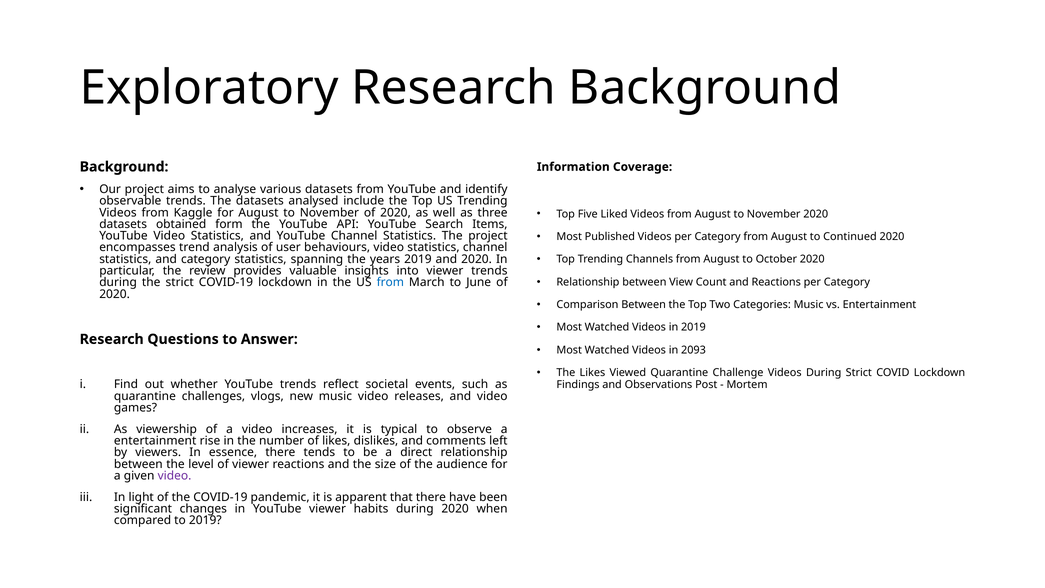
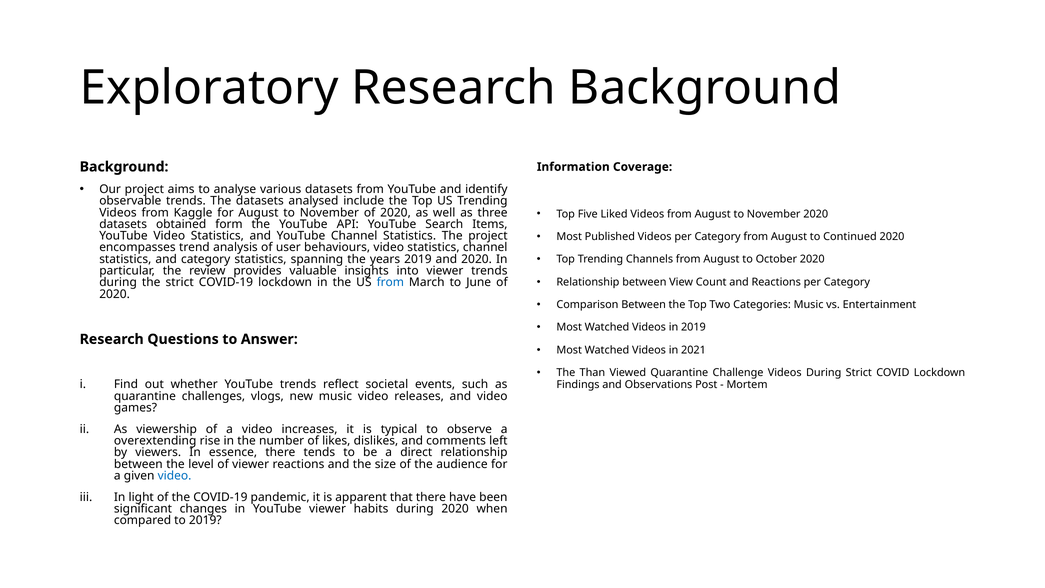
2093: 2093 -> 2021 (693, 350)
The Likes: Likes -> Than (592, 373)
entertainment: entertainment -> overextending (155, 441)
video colour: purple -> blue (175, 476)
